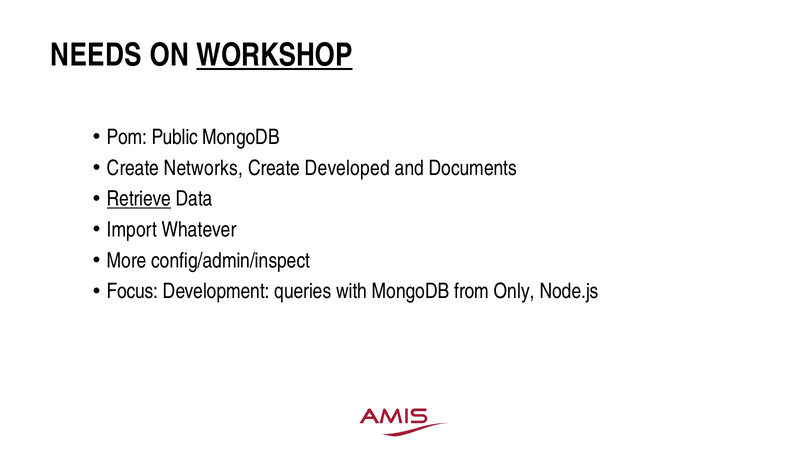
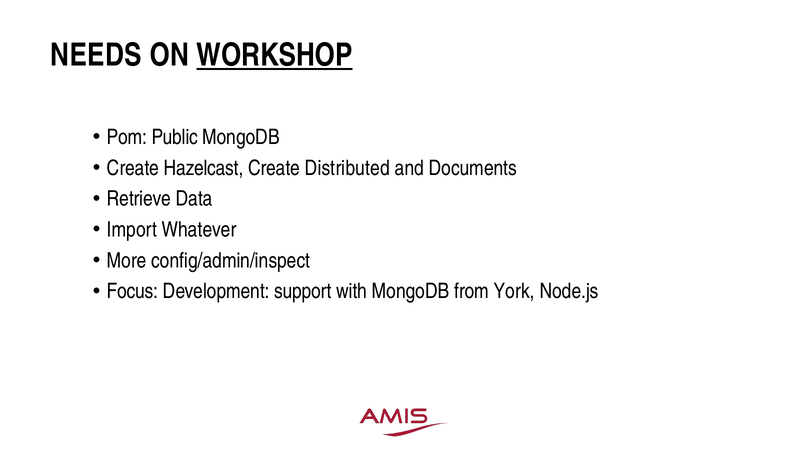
Networks: Networks -> Hazelcast (204, 168)
Developed: Developed -> Distributed (347, 168)
Retrieve underline: present -> none (139, 199)
queries: queries -> support (303, 291)
Only: Only -> York (514, 291)
